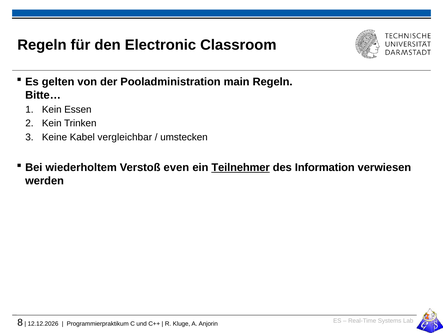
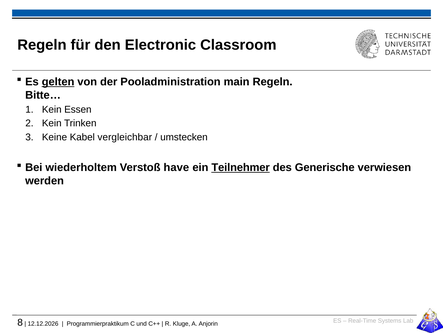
gelten underline: none -> present (58, 82)
even: even -> have (176, 167)
Information: Information -> Generische (325, 167)
